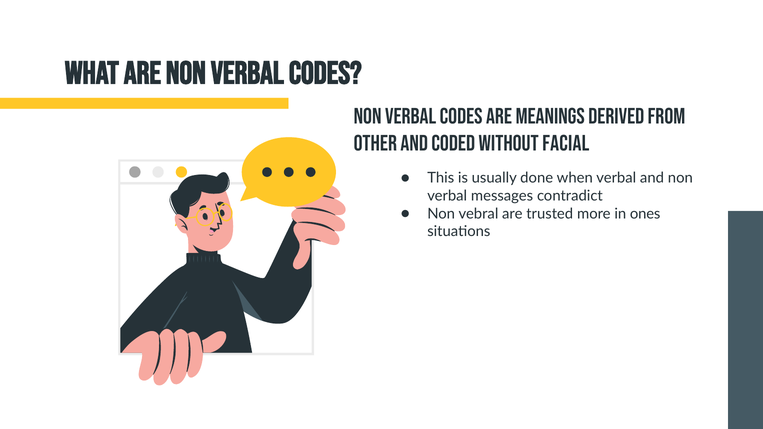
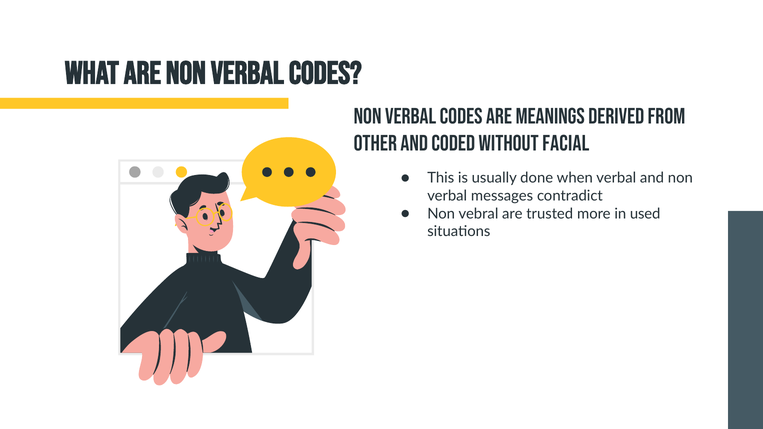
ones: ones -> used (645, 214)
